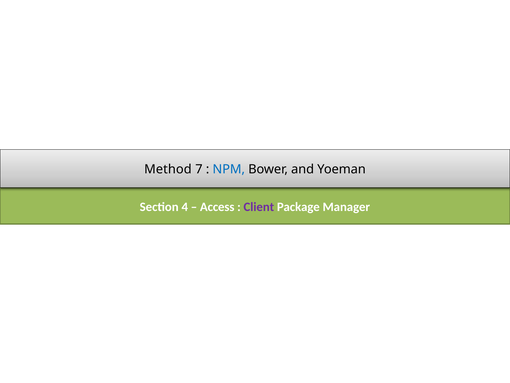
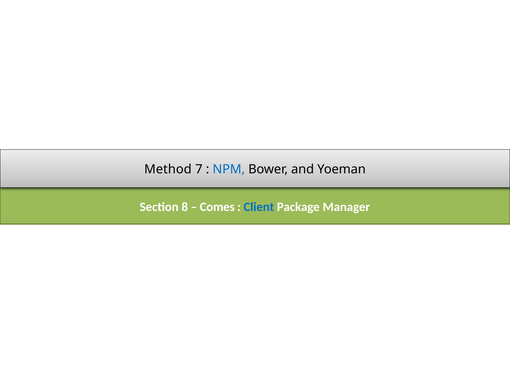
4: 4 -> 8 (185, 207)
Access: Access -> Comes (217, 207)
Client colour: purple -> blue (259, 207)
